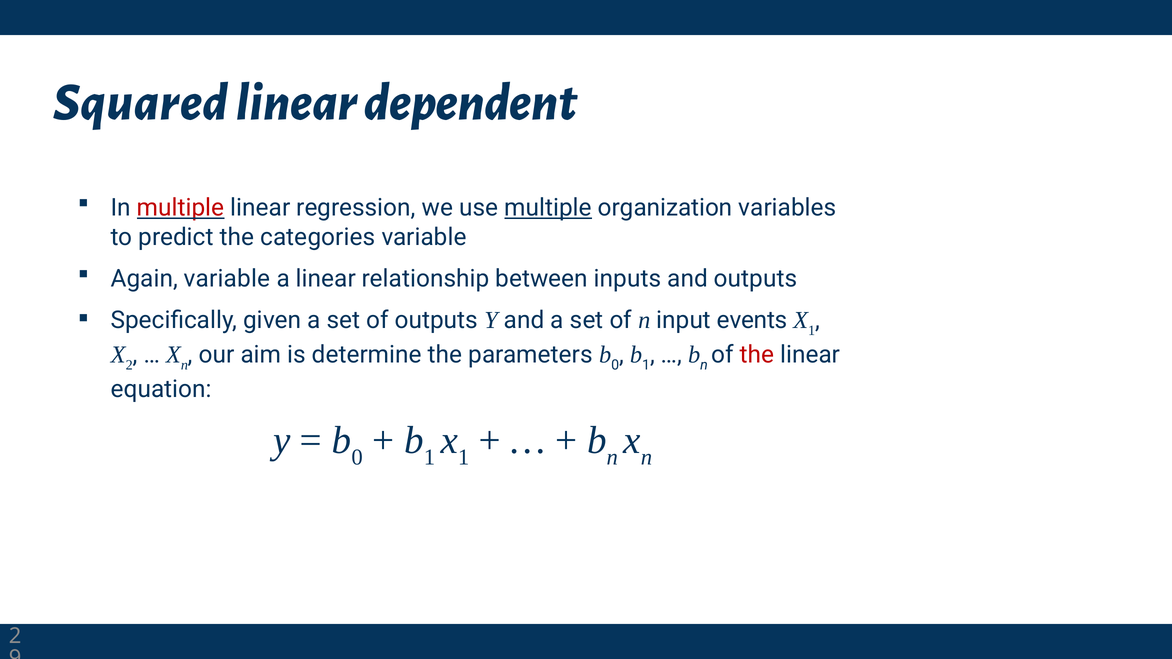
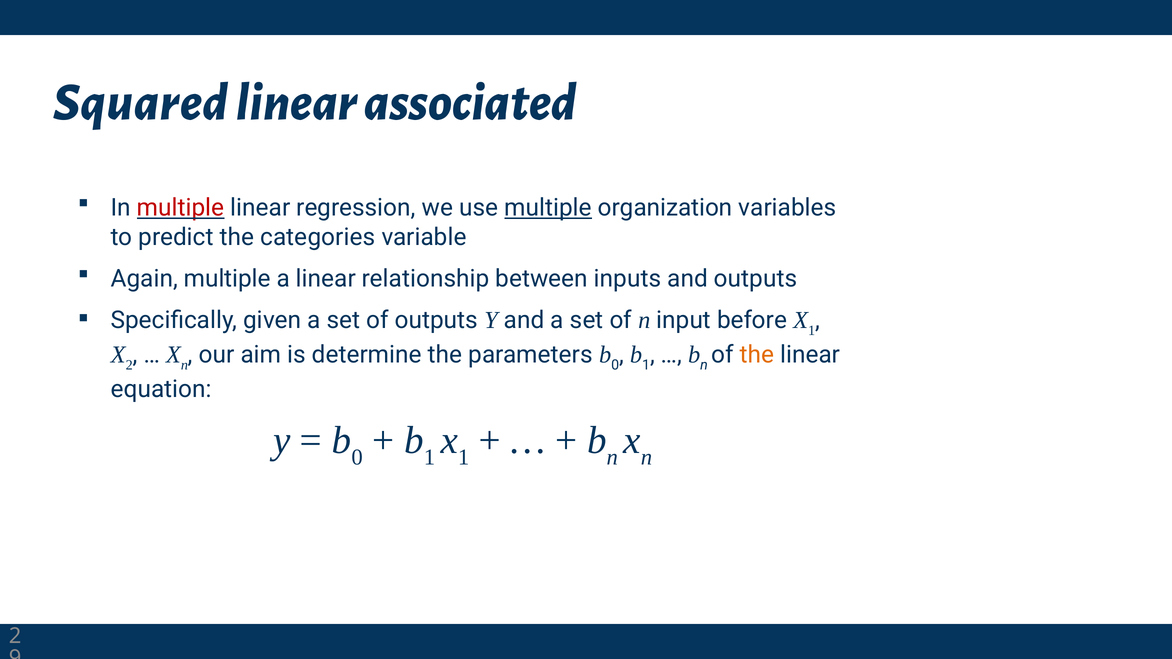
dependent: dependent -> associated (471, 102)
Again variable: variable -> multiple (227, 279)
events: events -> before (752, 320)
the colour: red -> orange (757, 355)
